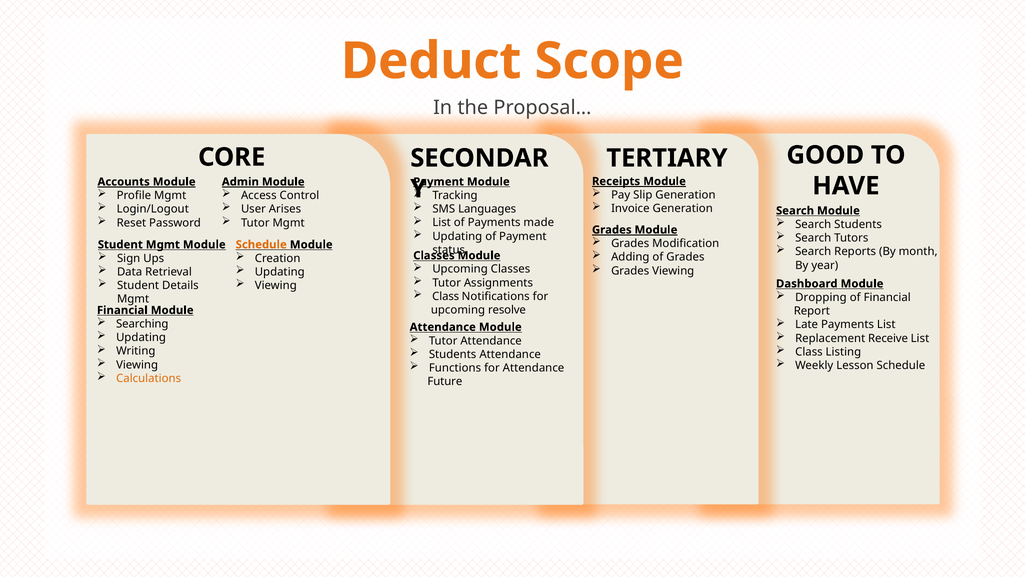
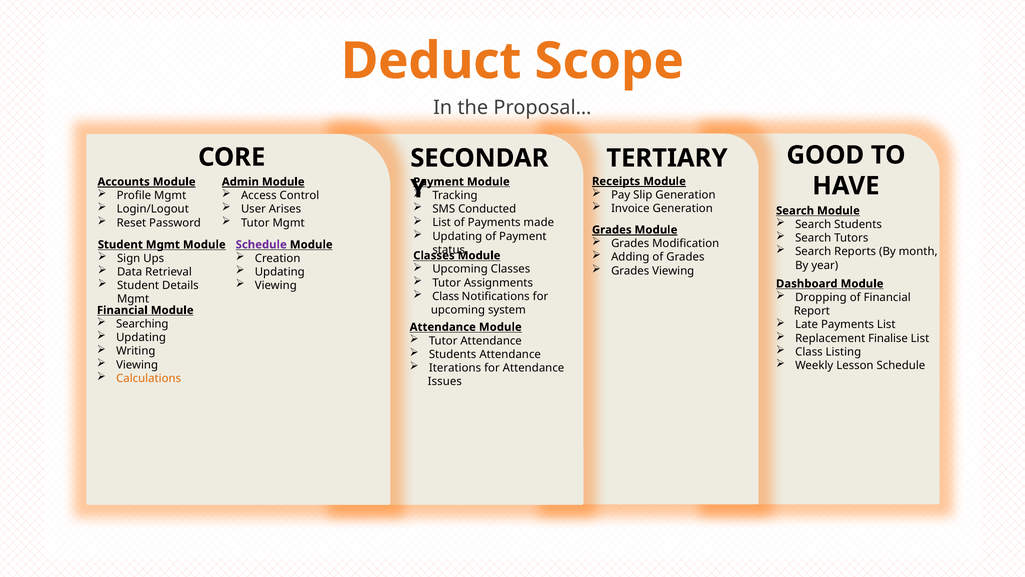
Languages: Languages -> Conducted (487, 209)
Schedule colour: orange -> purple (261, 244)
resolve: resolve -> system (507, 310)
Receive: Receive -> Finalise (888, 338)
Functions: Functions -> Iterations (455, 368)
Future: Future -> Issues (445, 381)
